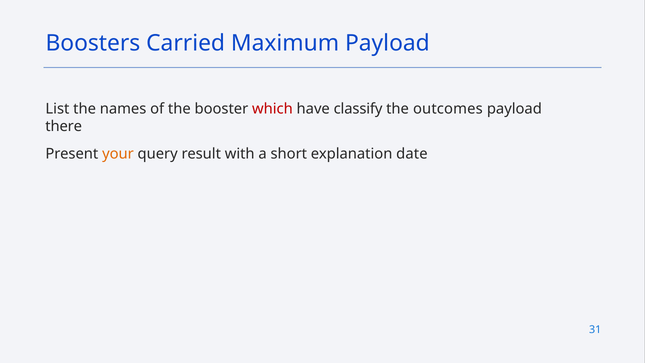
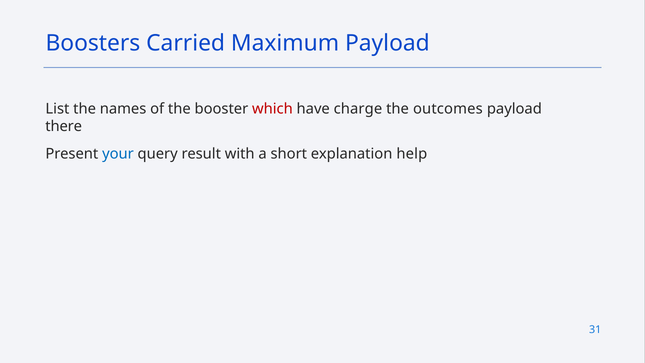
classify: classify -> charge (358, 109)
your colour: orange -> blue (118, 154)
date: date -> help (412, 154)
